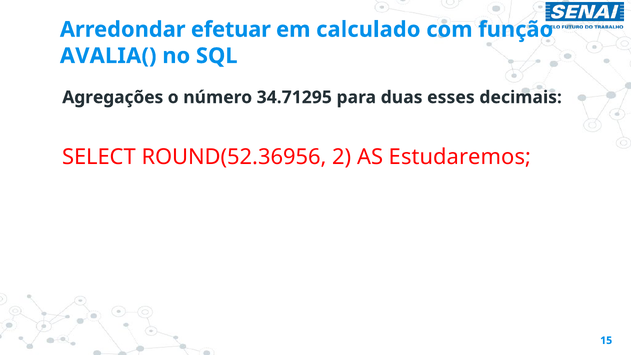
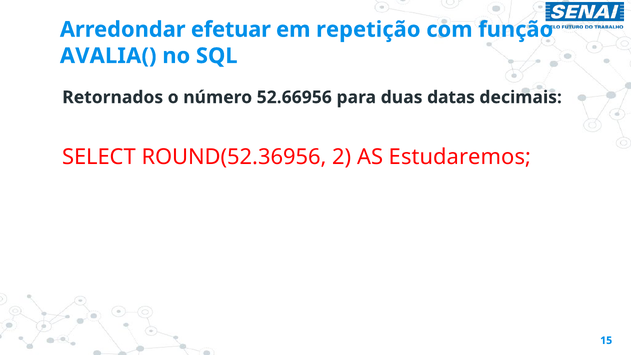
calculado: calculado -> repetição (368, 30)
Agregações: Agregações -> Retornados (113, 97)
34.71295: 34.71295 -> 52.66956 (294, 97)
esses: esses -> datas (451, 97)
